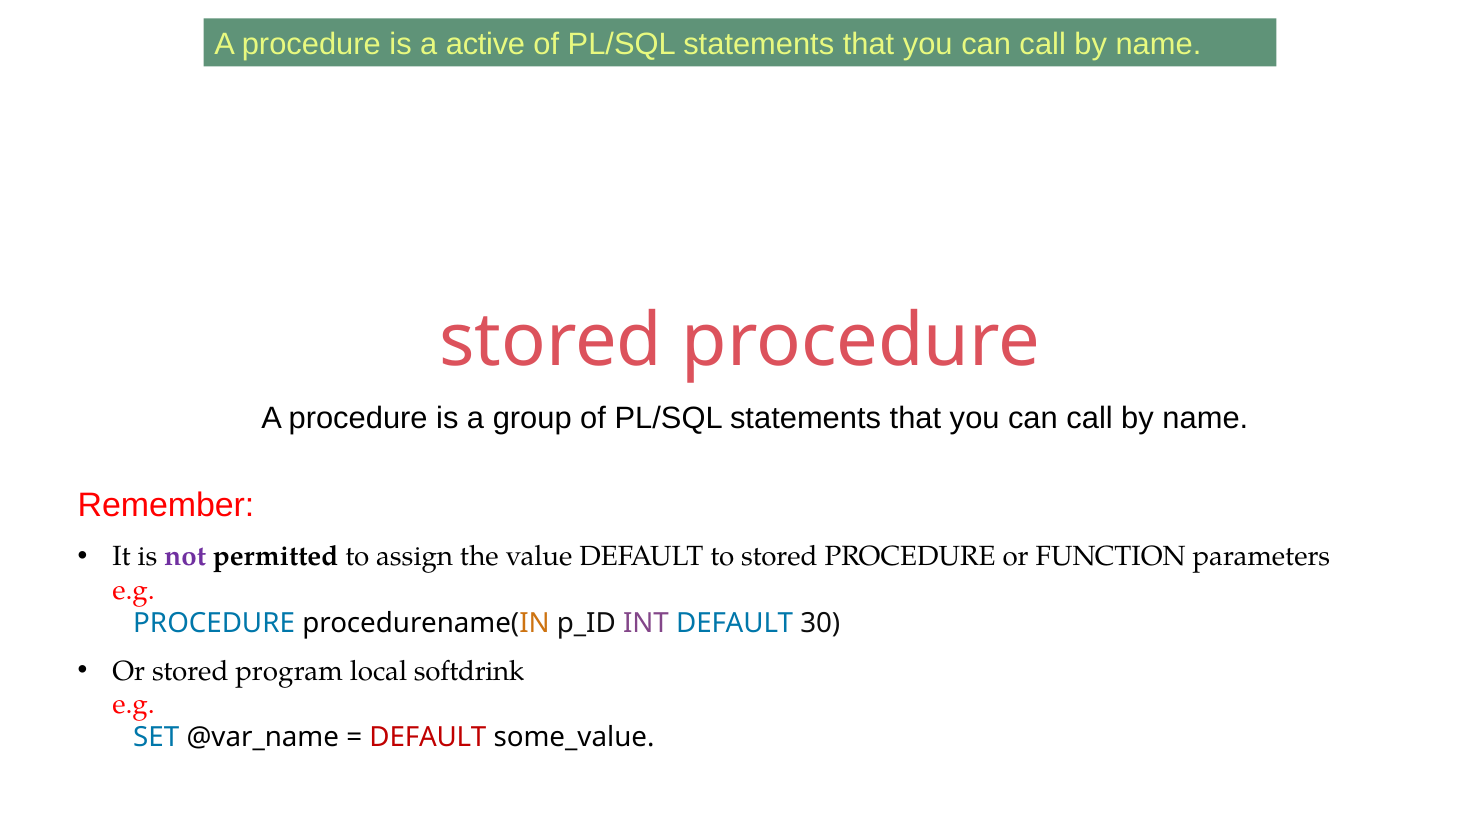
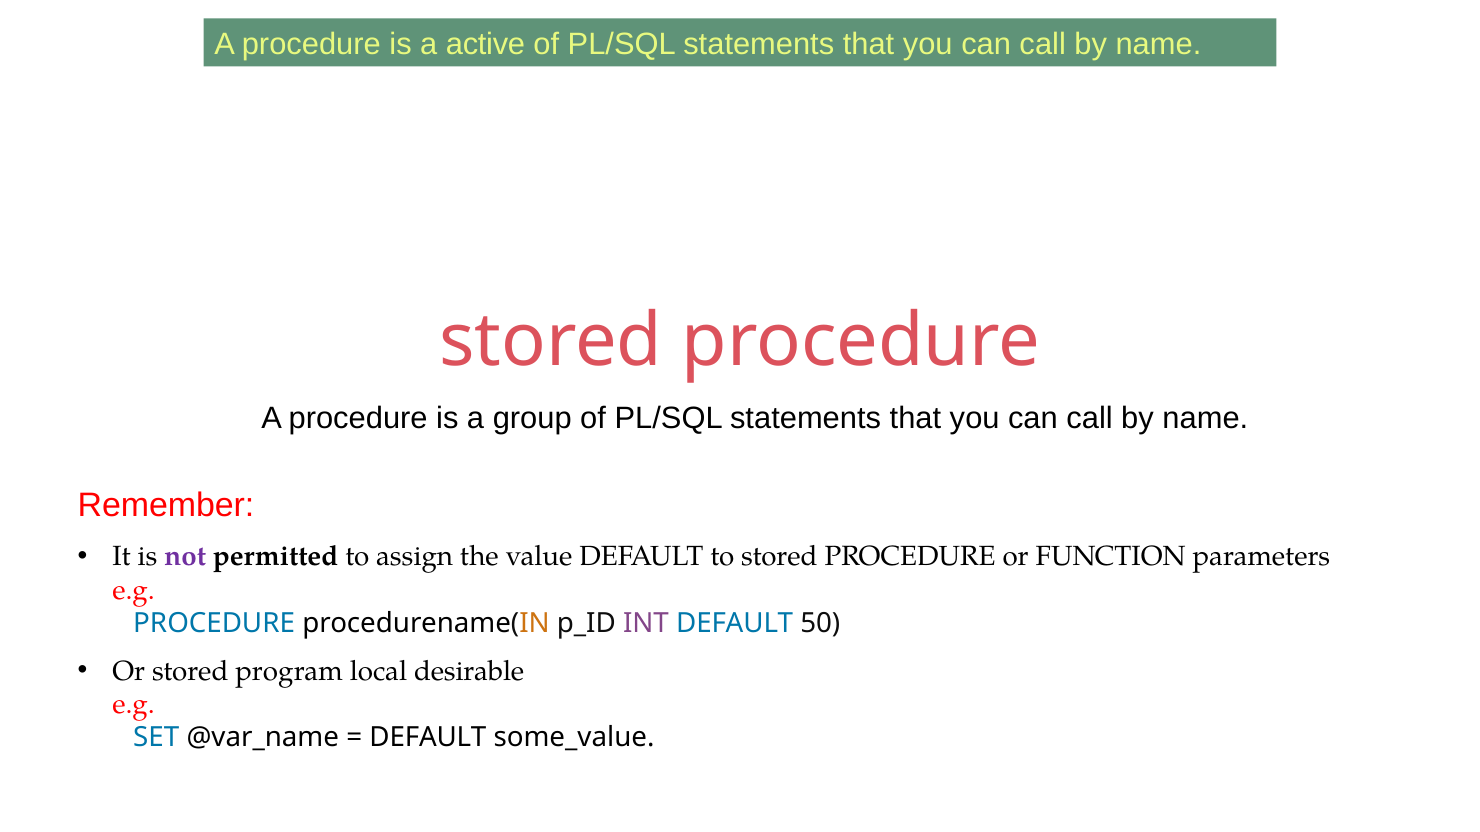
30: 30 -> 50 (820, 624)
softdrink: softdrink -> desirable (469, 672)
DEFAULT colour: red -> black (428, 738)
